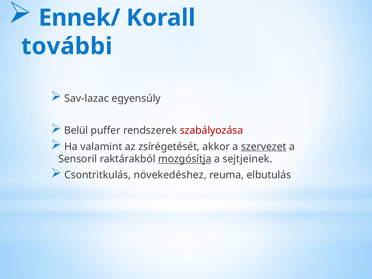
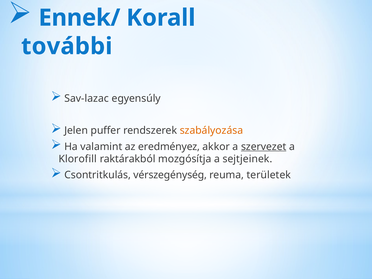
Belül: Belül -> Jelen (76, 131)
szabályozása colour: red -> orange (211, 131)
zsírégetését: zsírégetését -> eredményez (169, 147)
Sensoril: Sensoril -> Klorofill (78, 159)
mozgósítja underline: present -> none (185, 159)
növekedéshez: növekedéshez -> vérszegénység (170, 175)
elbutulás: elbutulás -> területek (269, 175)
